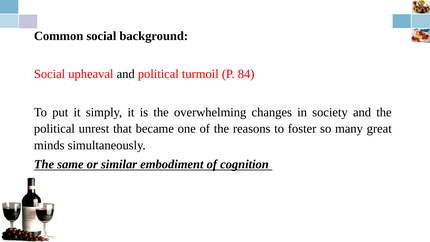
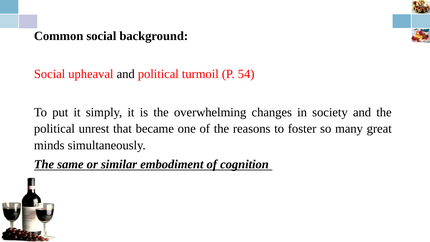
84: 84 -> 54 (246, 74)
